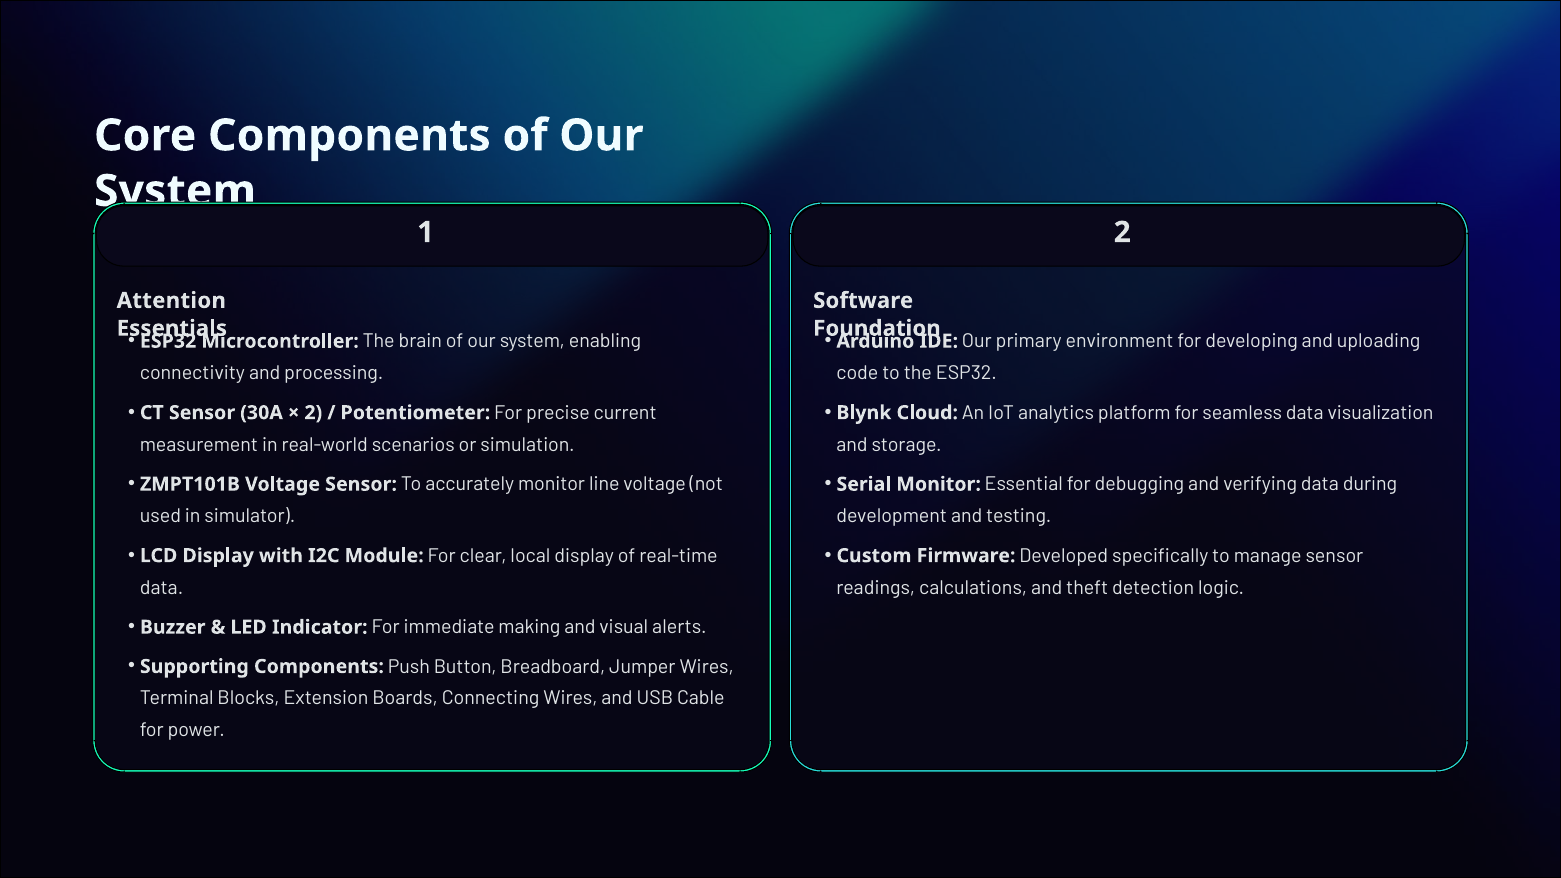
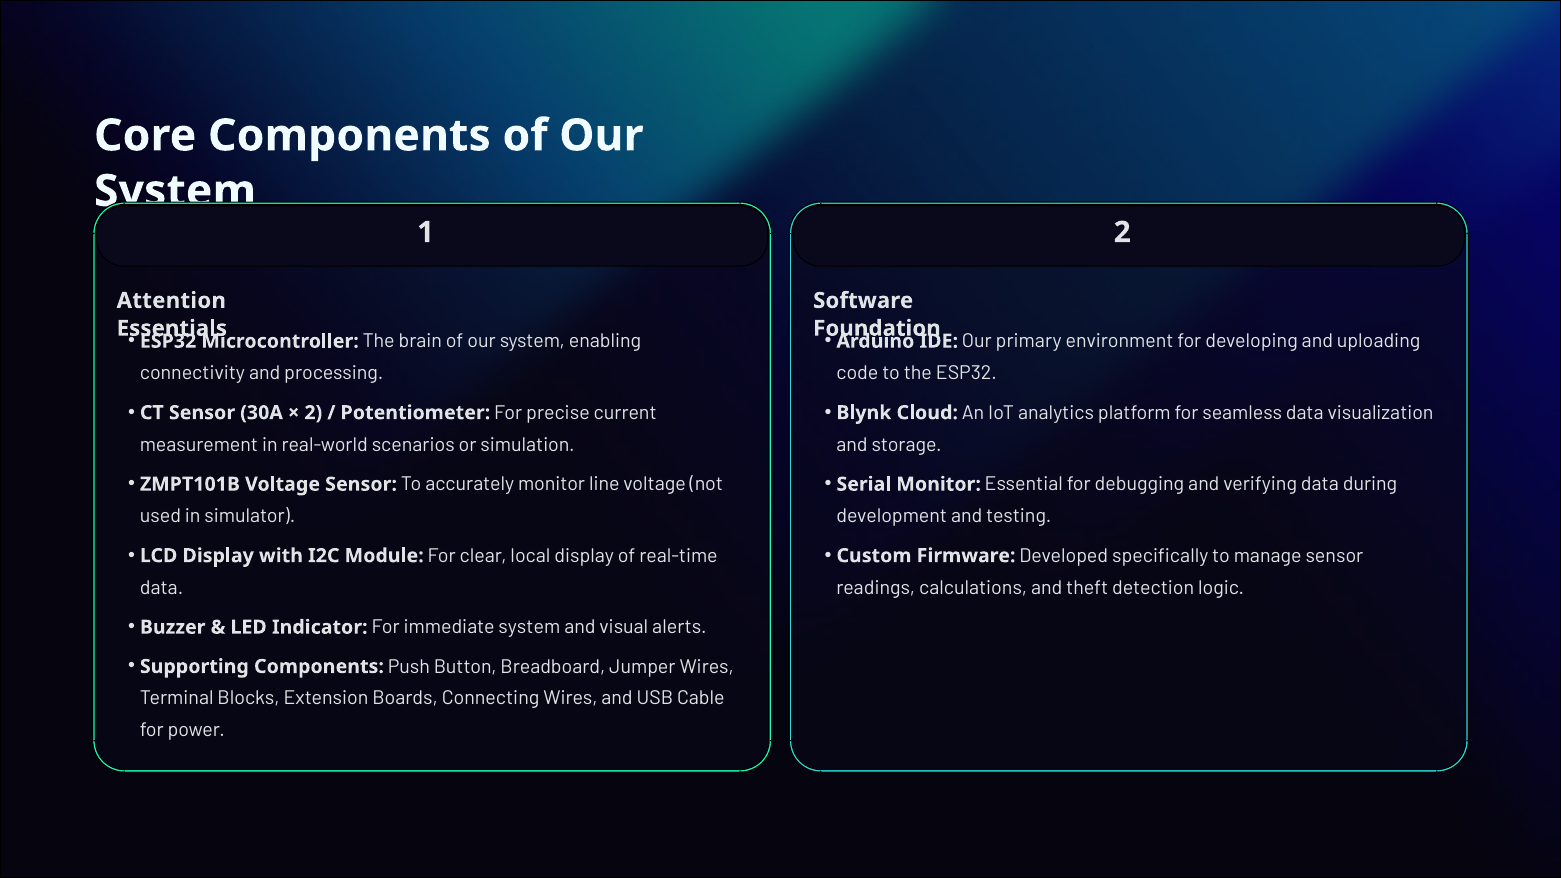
immediate making: making -> system (529, 627)
